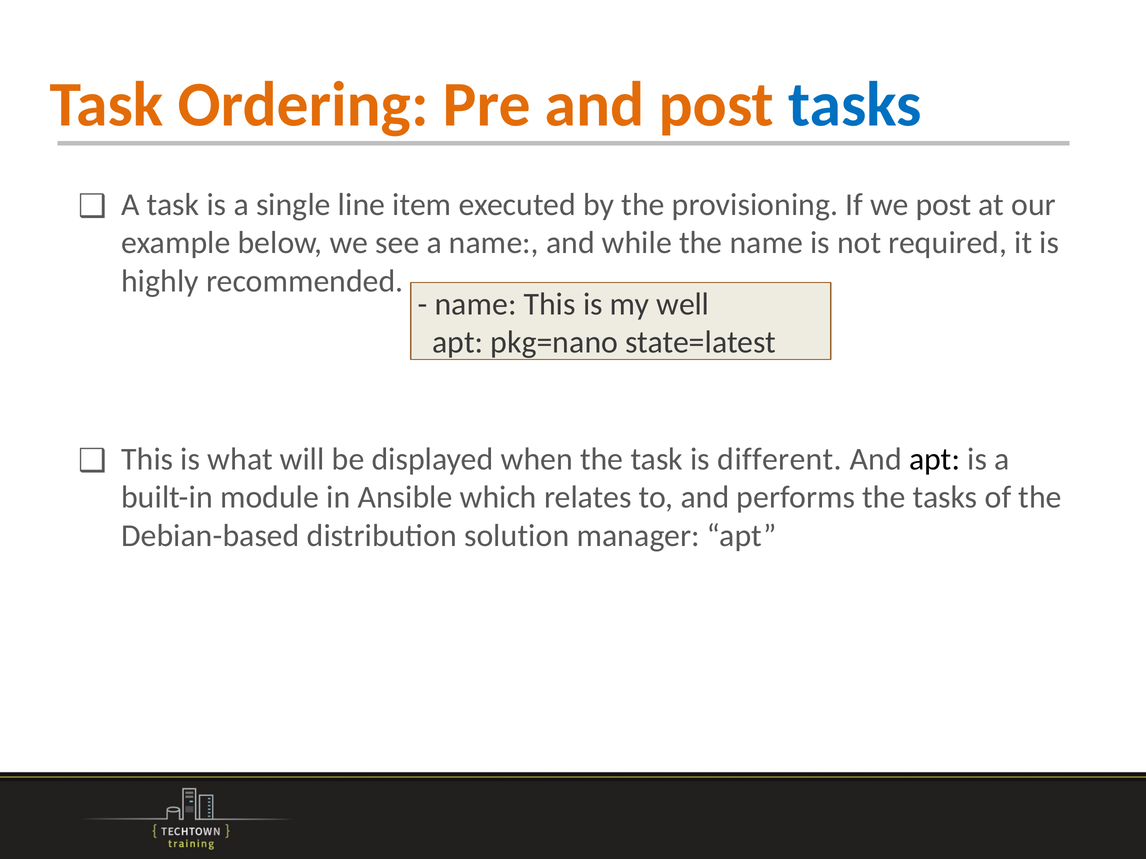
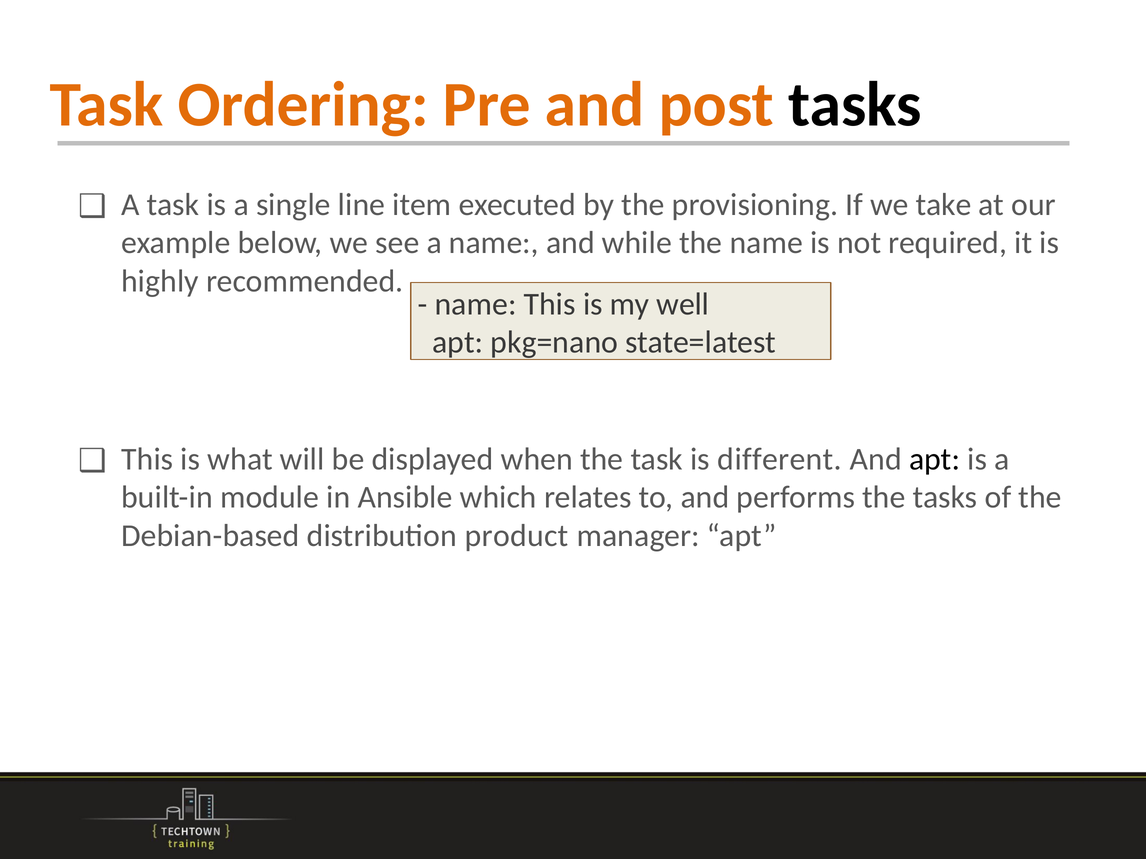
tasks colour: blue -> black (855, 105)
we post: post -> take (944, 205)
solution: solution -> product (517, 536)
